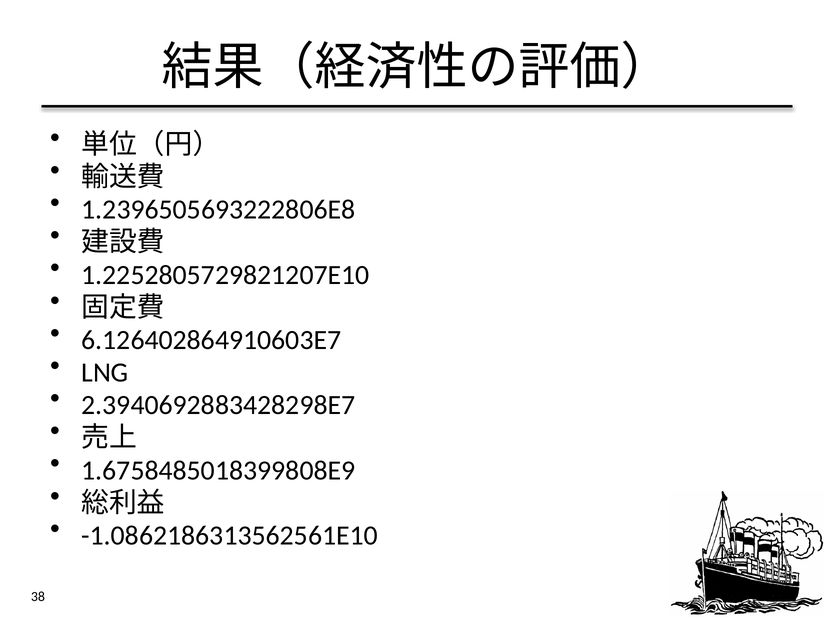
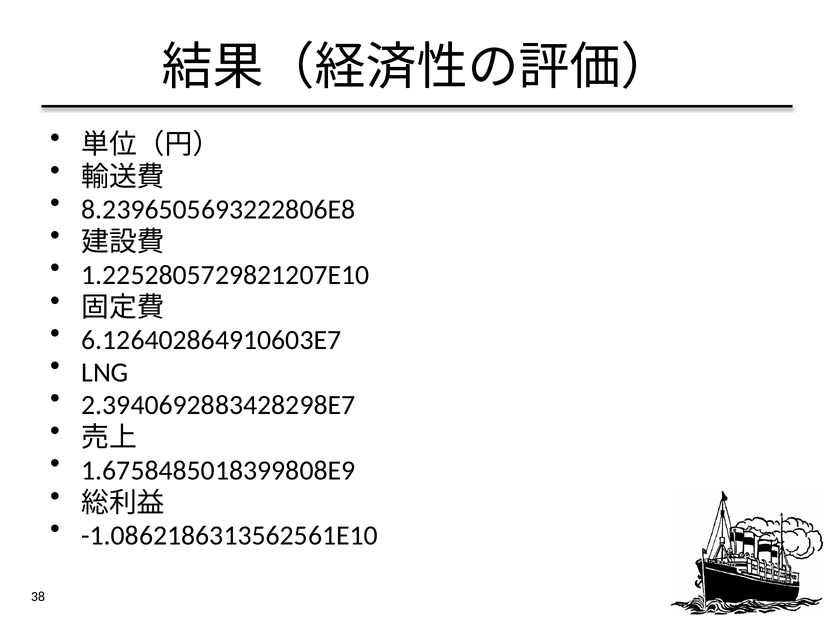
1.2396505693222806E8: 1.2396505693222806E8 -> 8.2396505693222806E8 (218, 210)
